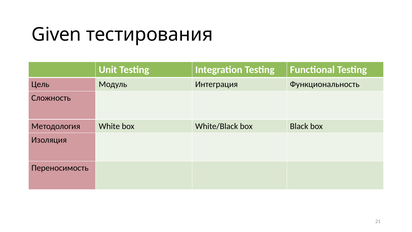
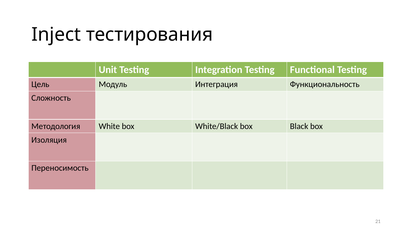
Given: Given -> Inject (56, 35)
